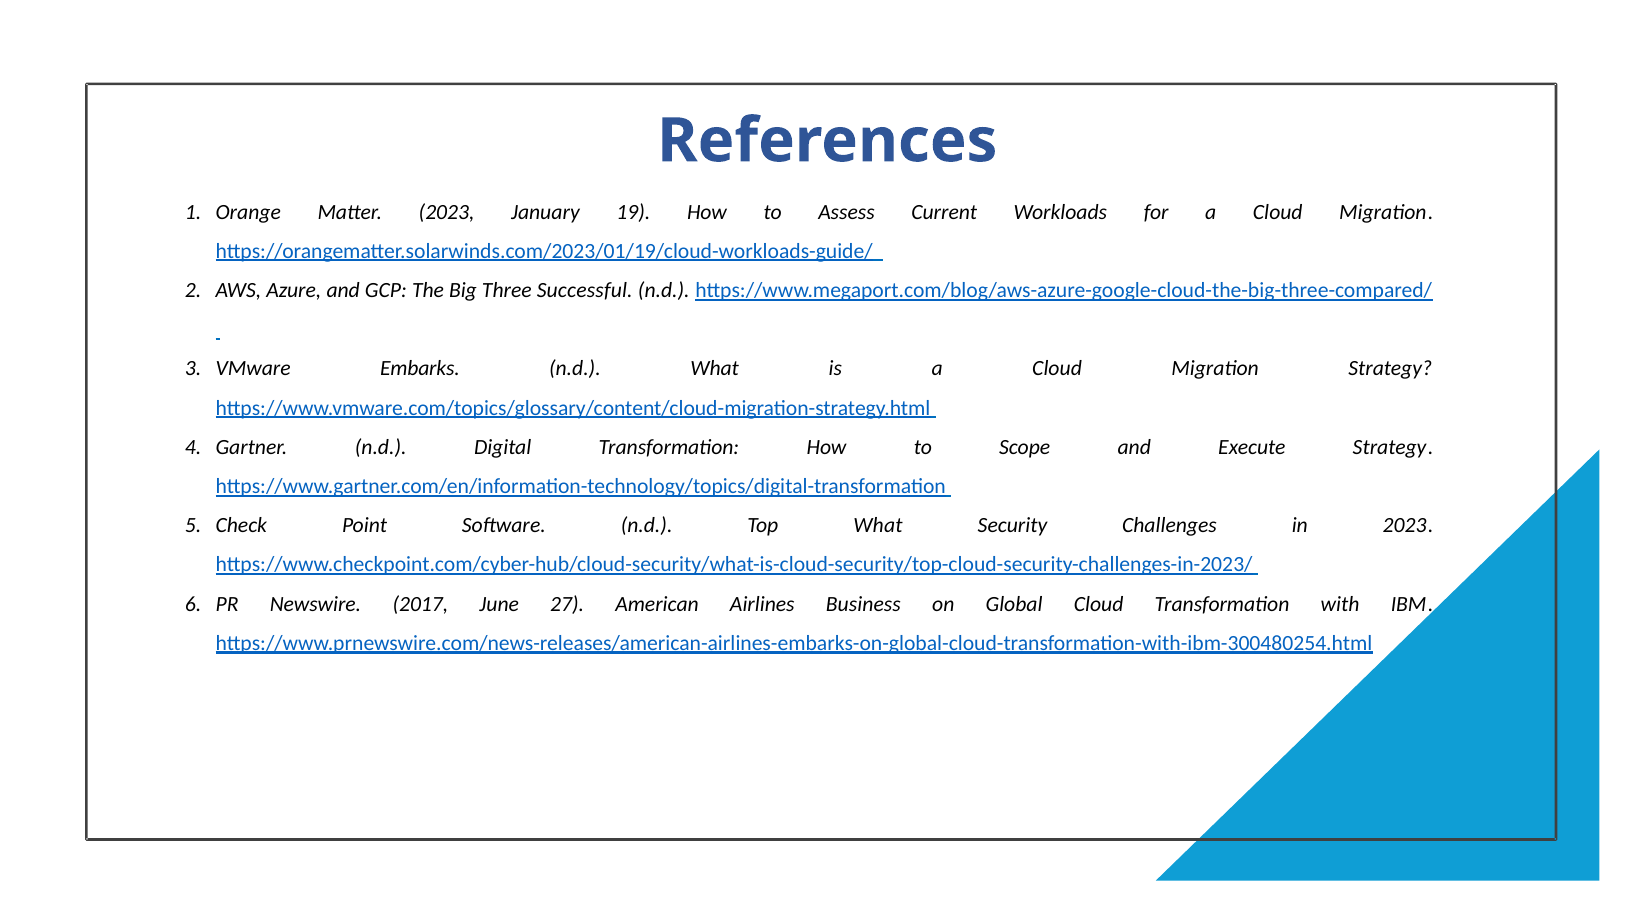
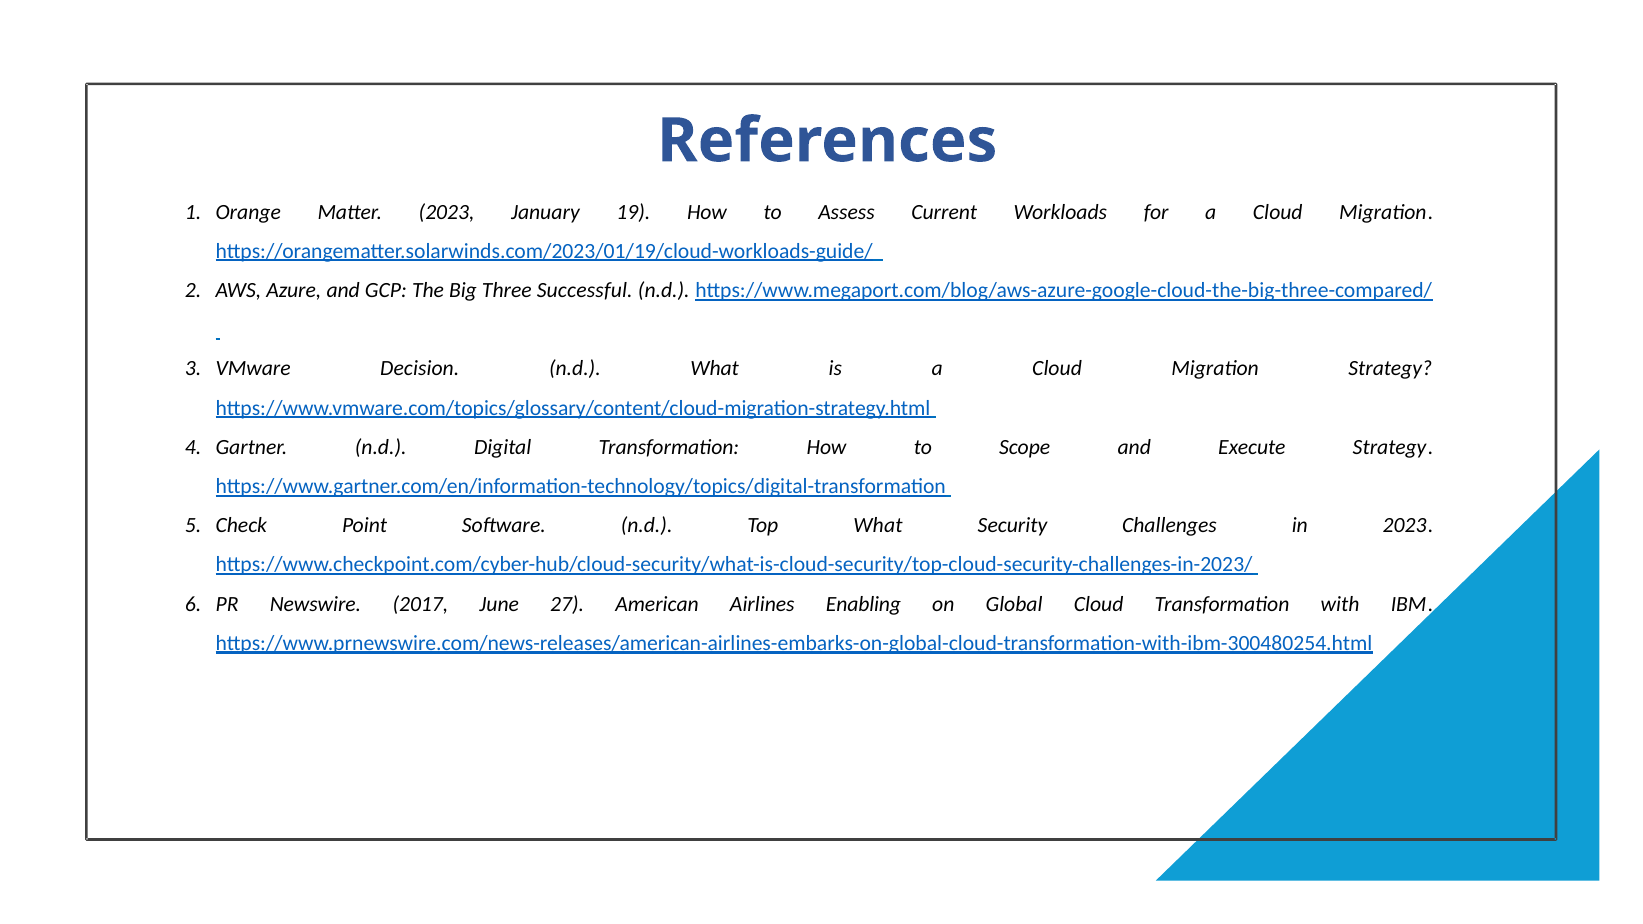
Embarks: Embarks -> Decision (420, 369)
Business: Business -> Enabling (863, 604)
